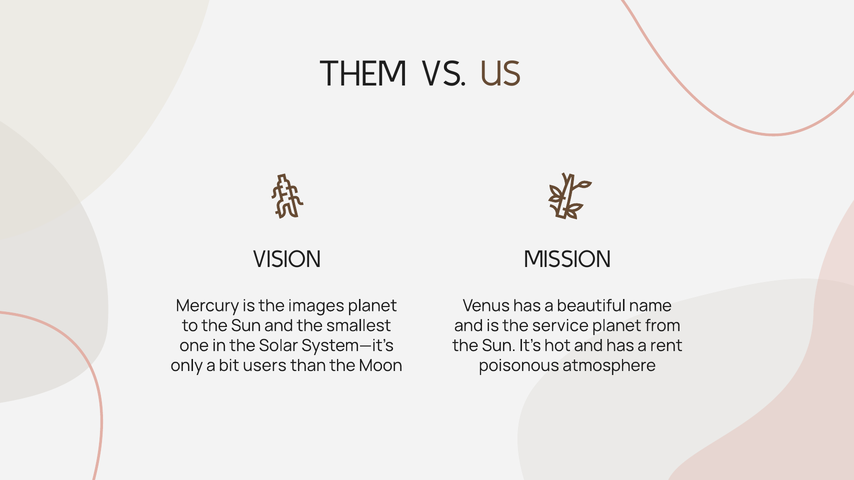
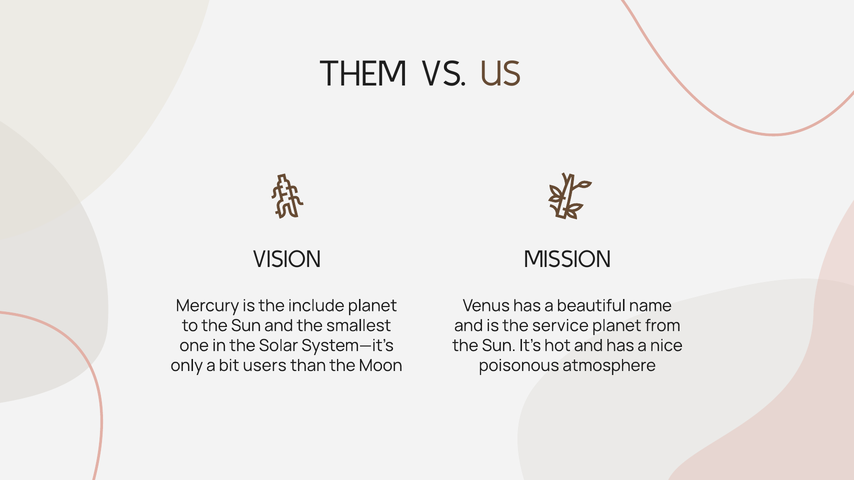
images: images -> include (316, 306)
rent: rent -> nice (666, 346)
